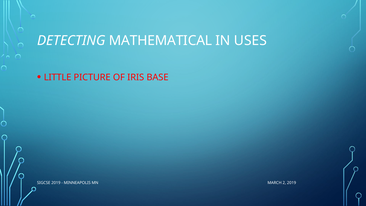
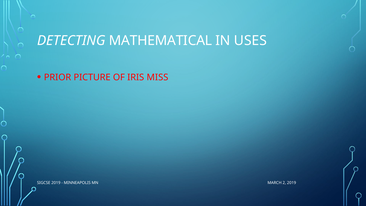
LITTLE: LITTLE -> PRIOR (58, 77)
BASE: BASE -> MISS (157, 77)
